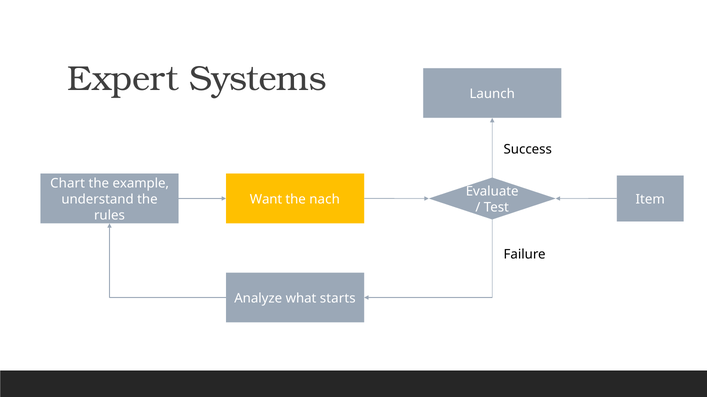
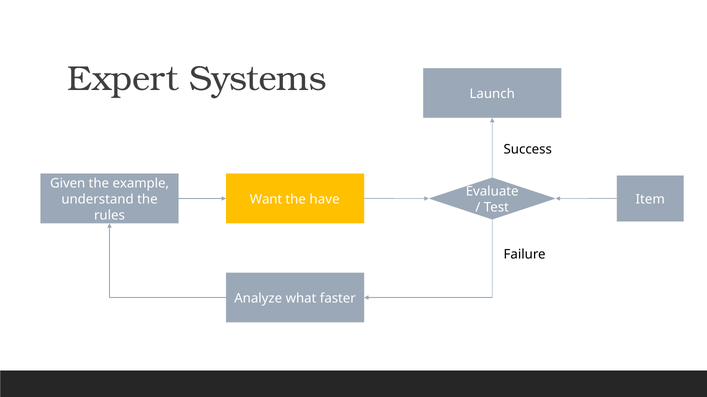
Chart: Chart -> Given (68, 184)
nach: nach -> have (325, 200)
starts: starts -> faster (338, 299)
